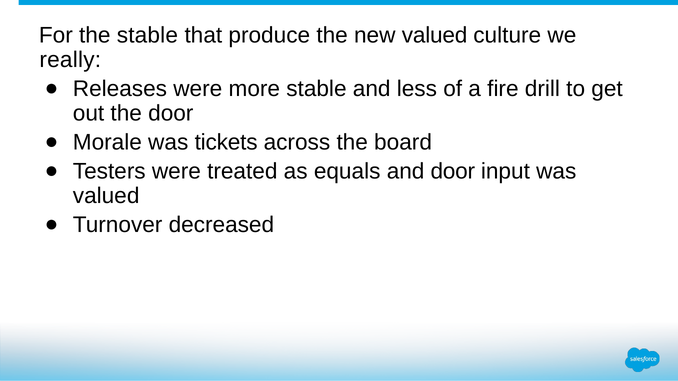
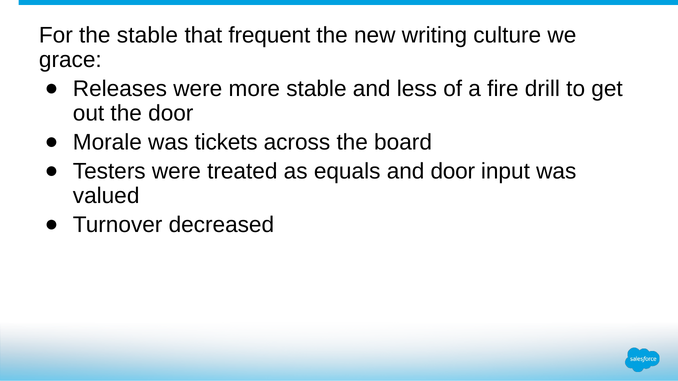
produce: produce -> frequent (269, 35)
new valued: valued -> writing (434, 35)
really: really -> grace (70, 60)
